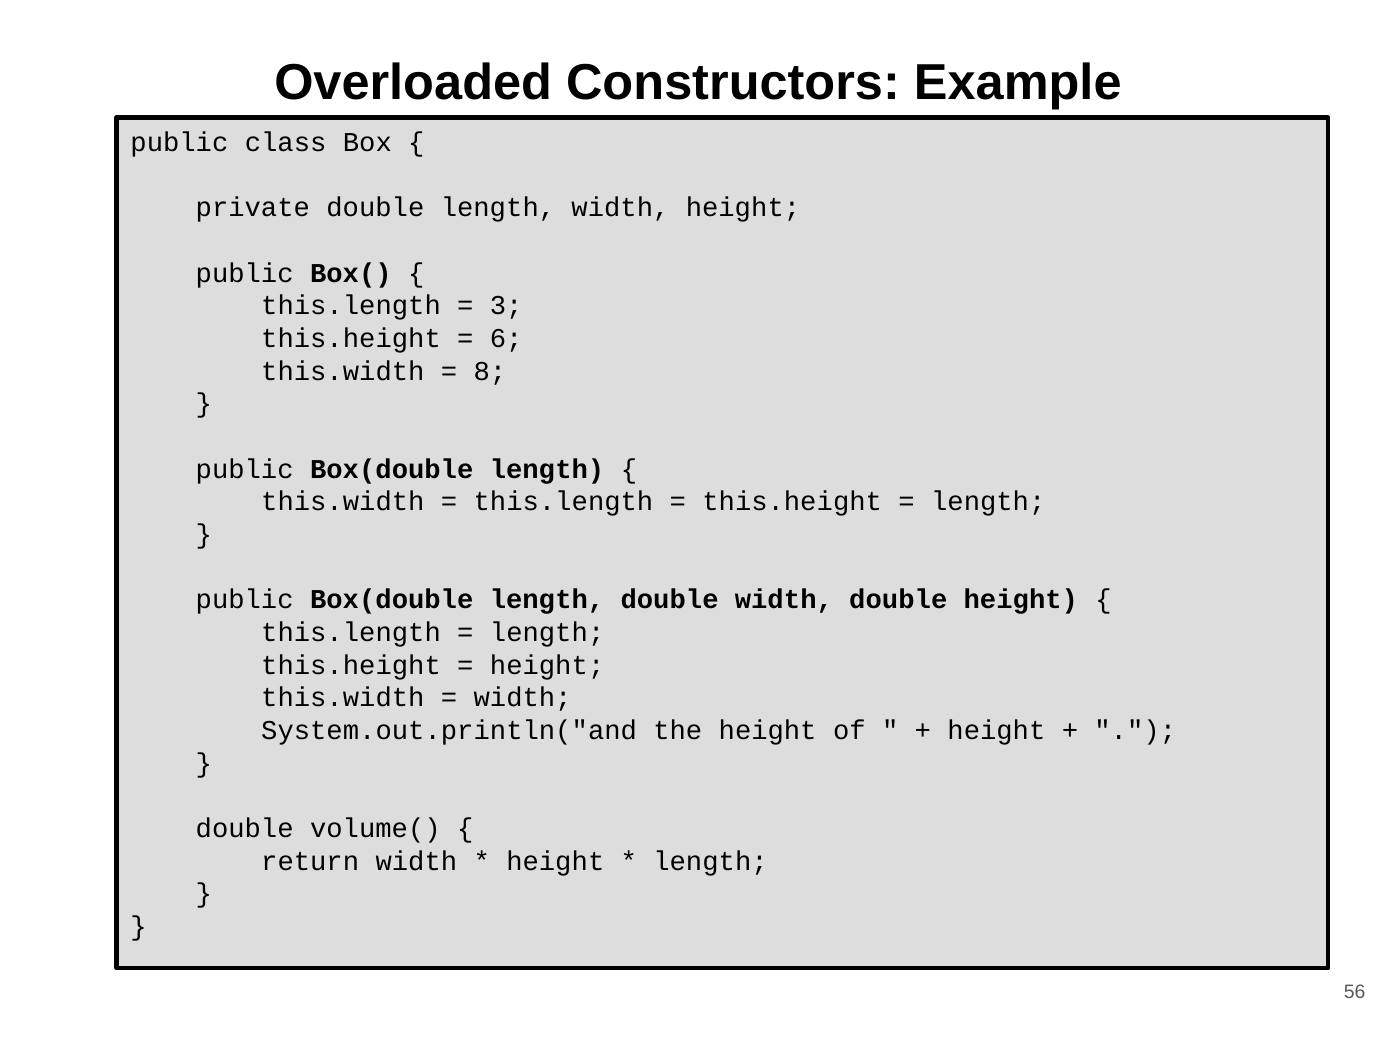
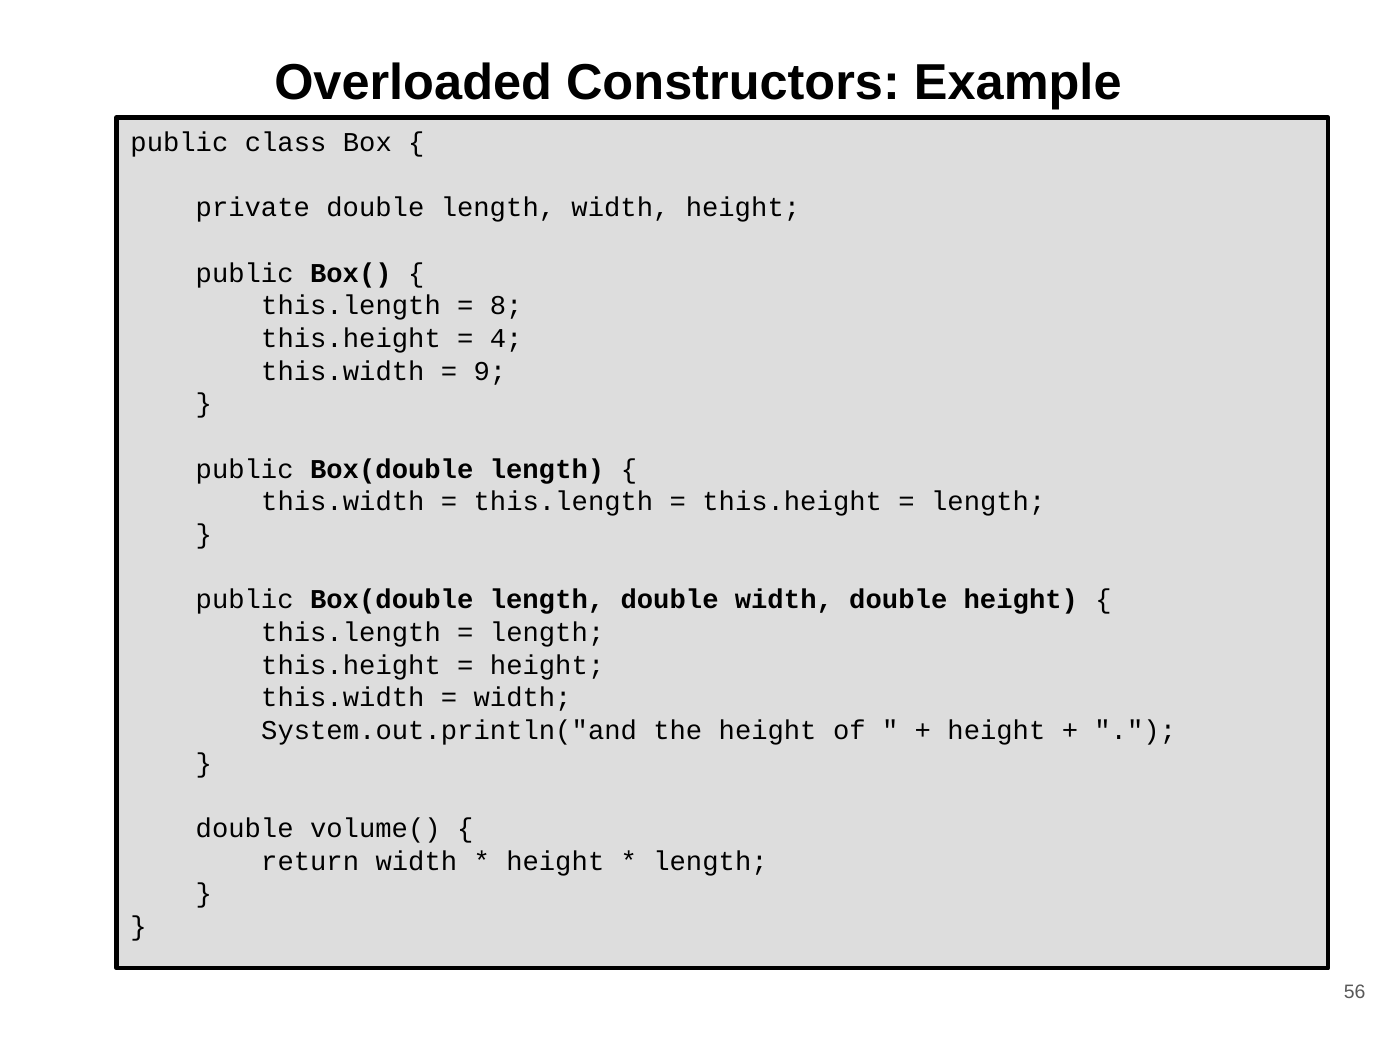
3: 3 -> 8 (506, 306)
6: 6 -> 4 (506, 338)
8: 8 -> 9 (490, 371)
